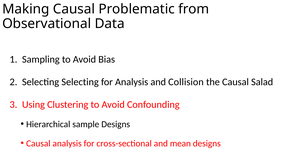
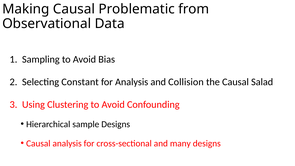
Selecting Selecting: Selecting -> Constant (80, 82)
mean: mean -> many (180, 143)
